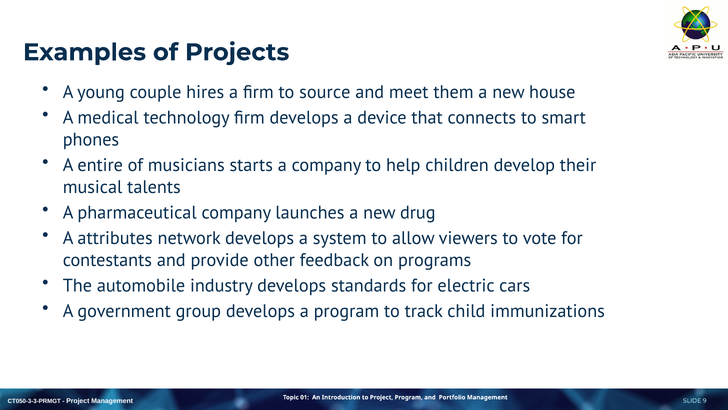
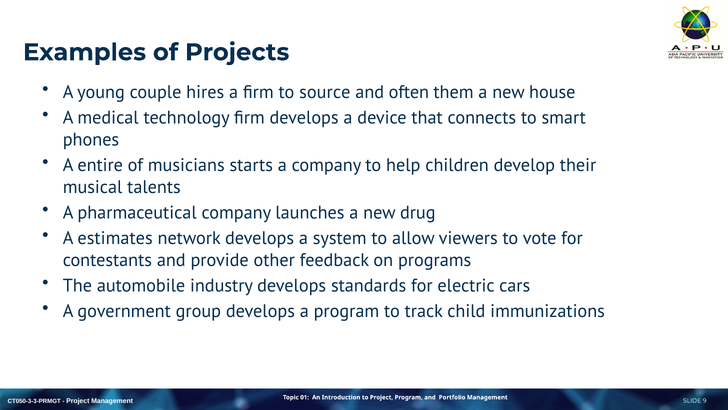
meet: meet -> often (409, 92)
attributes: attributes -> estimates (115, 238)
